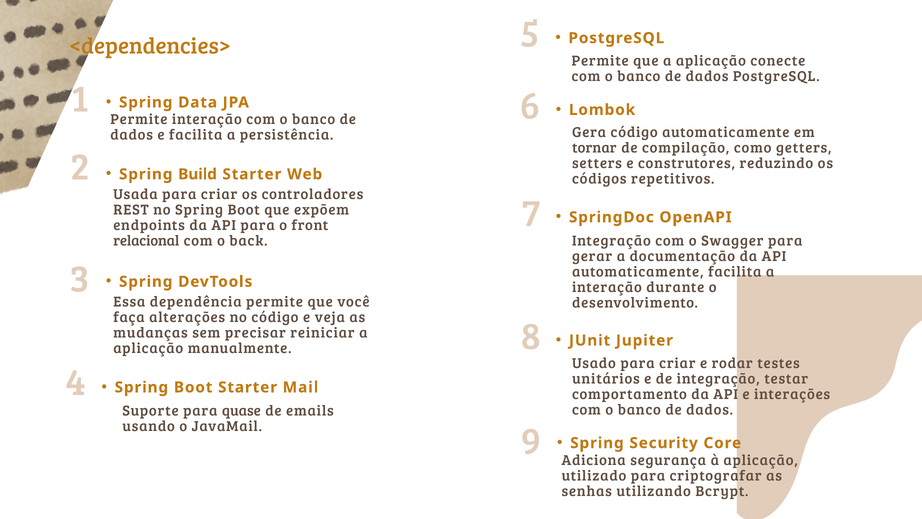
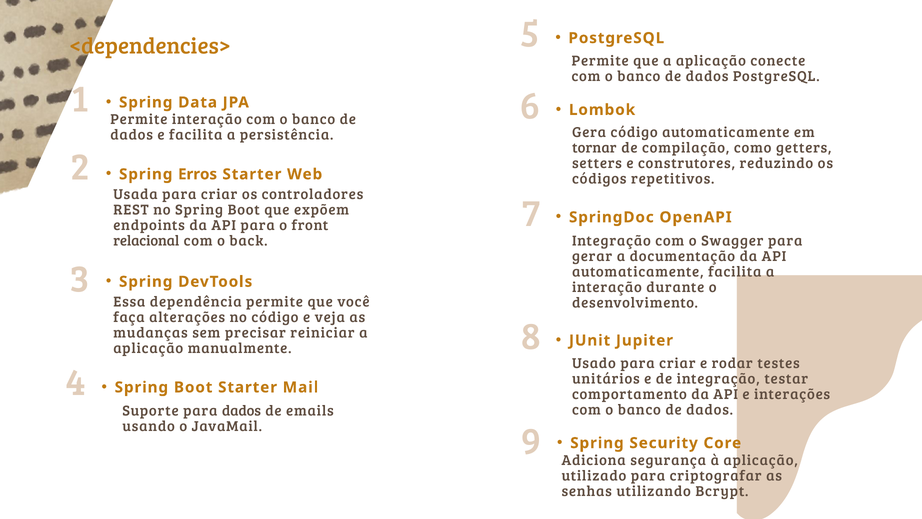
Build: Build -> Erros (198, 174)
para quase: quase -> dados (241, 411)
